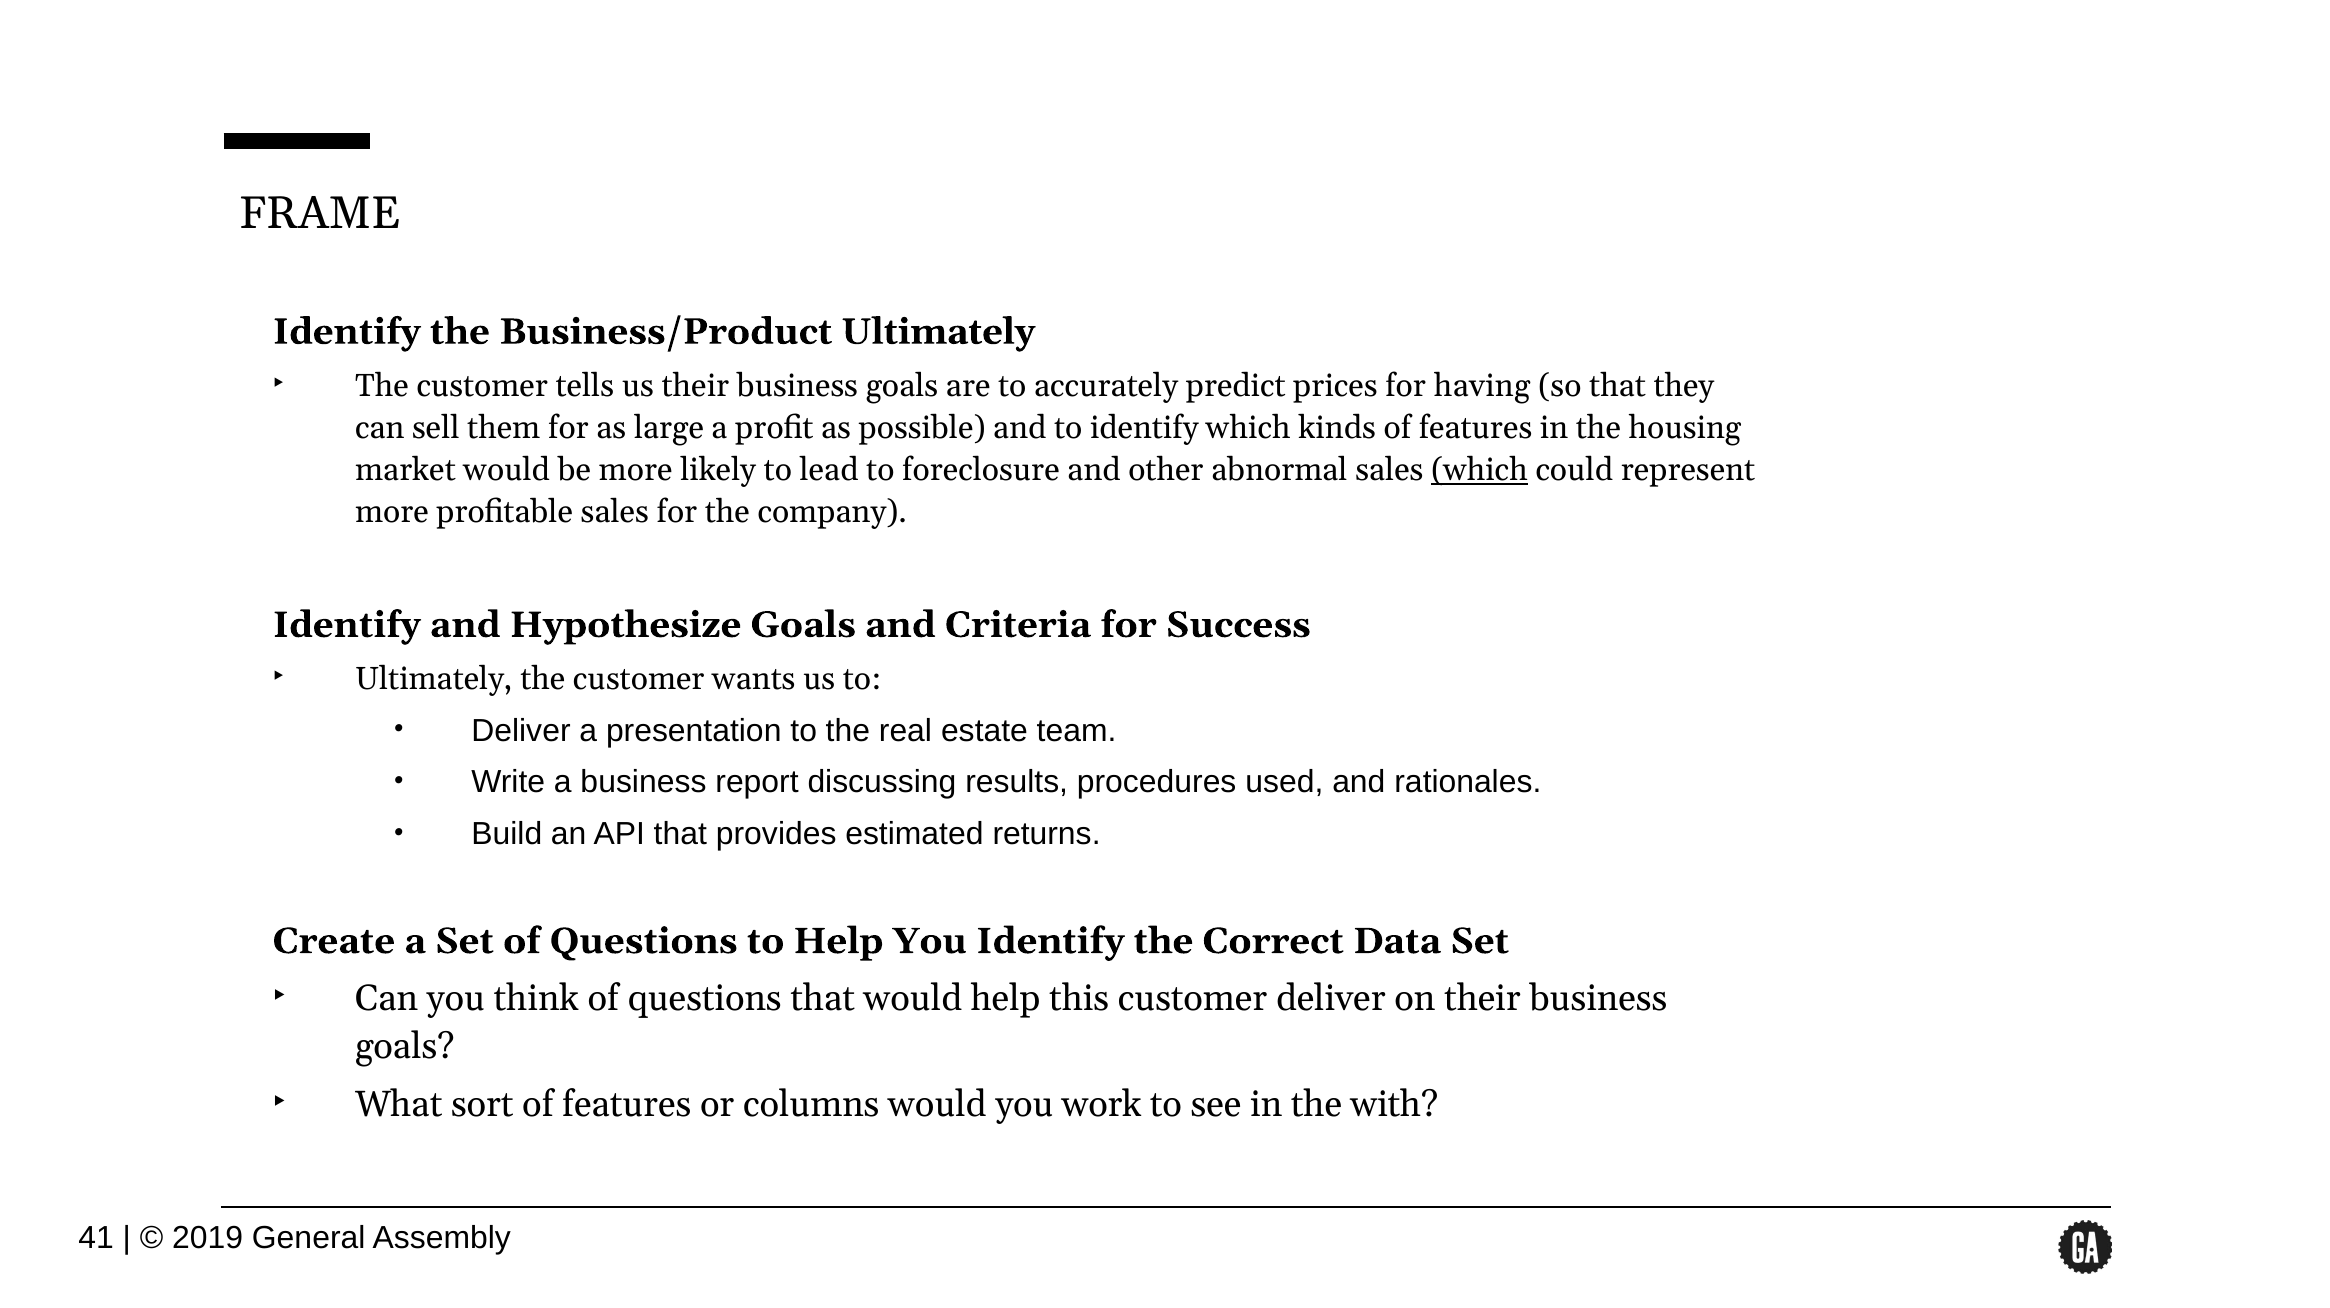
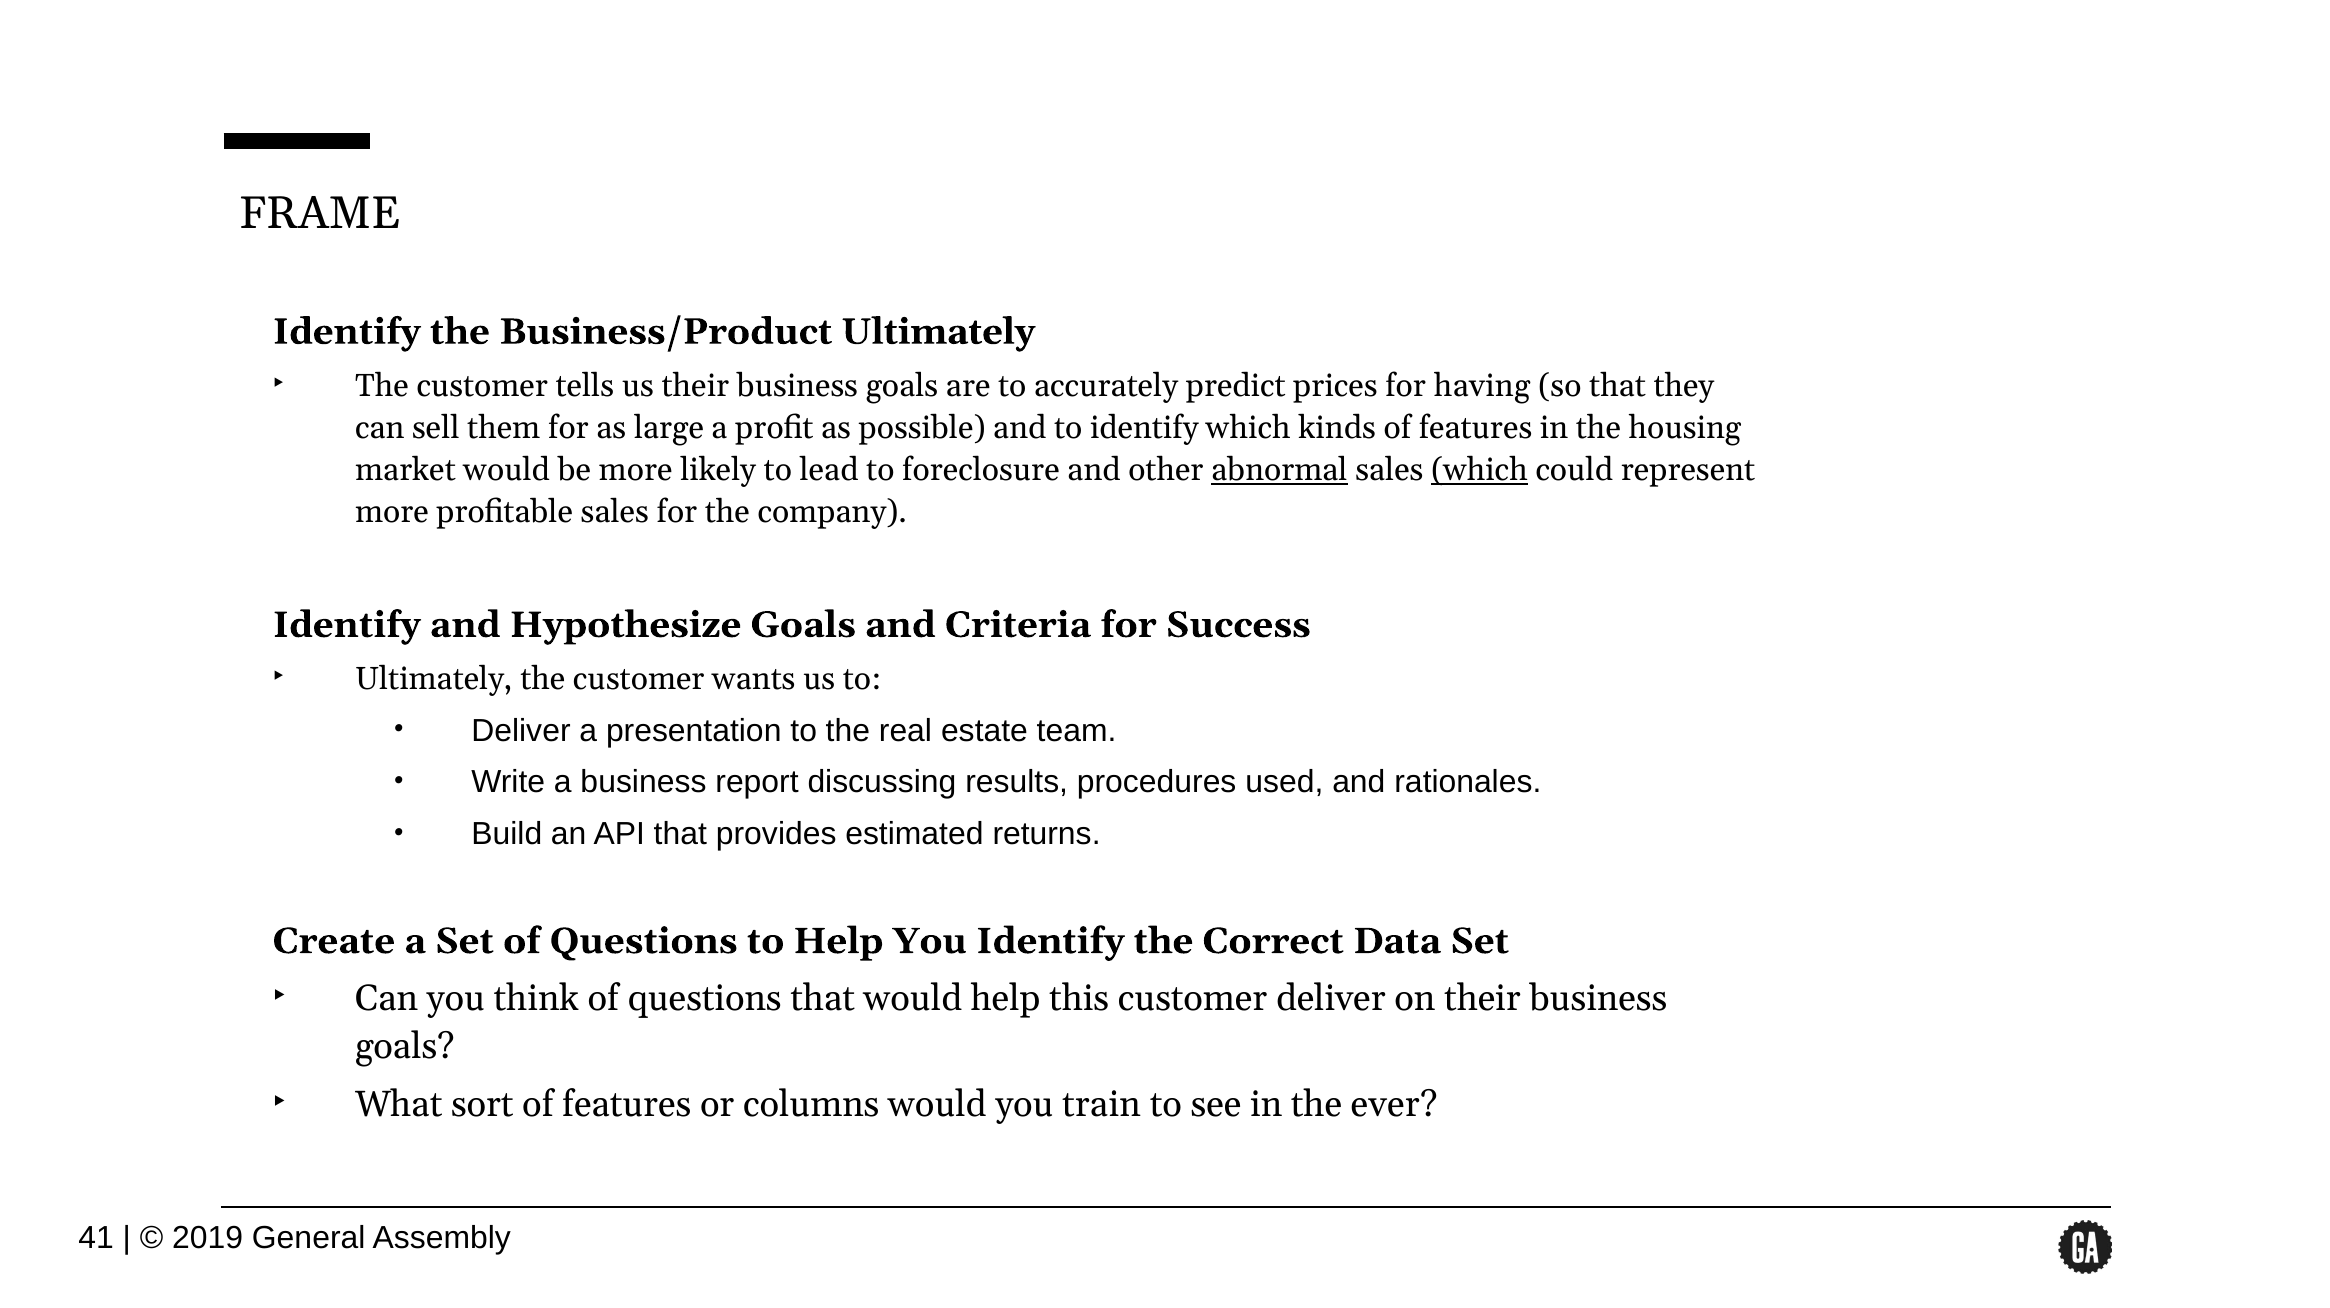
abnormal underline: none -> present (1280, 470)
work: work -> train (1101, 1105)
with: with -> ever (1394, 1105)
